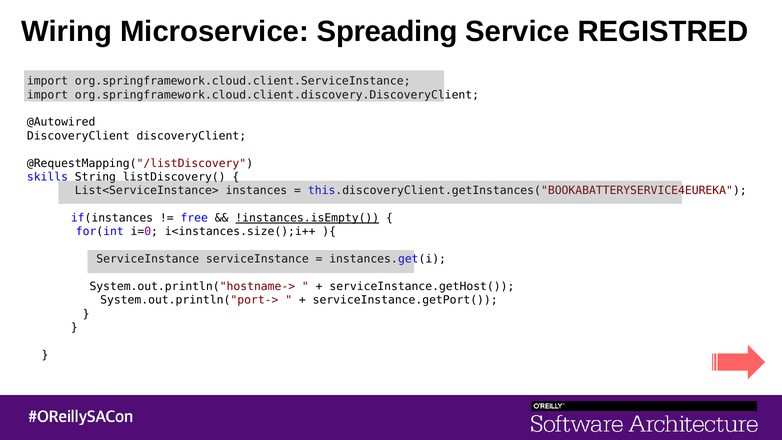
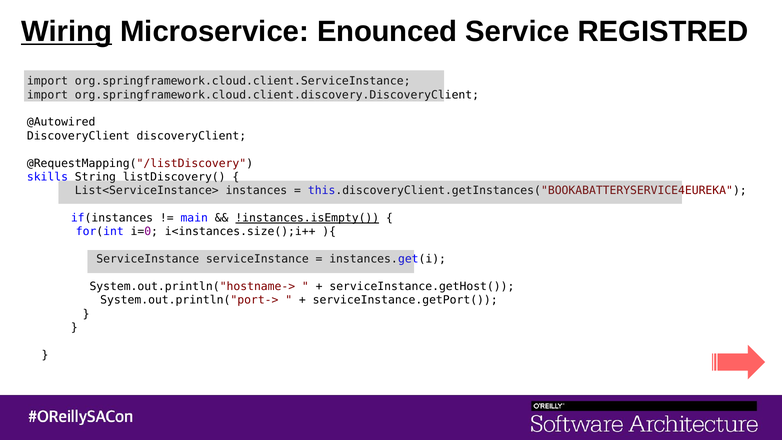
Wiring underline: none -> present (66, 32)
Spreading: Spreading -> Enounced (387, 32)
free: free -> main (194, 218)
